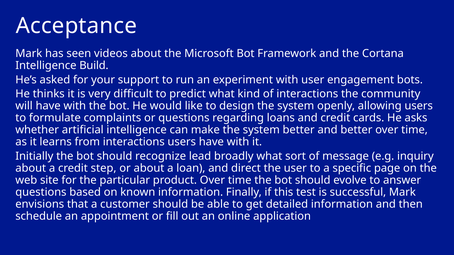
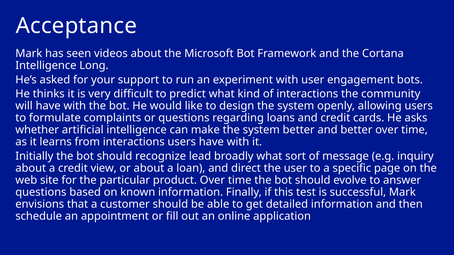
Build: Build -> Long (94, 66)
step: step -> view (104, 168)
